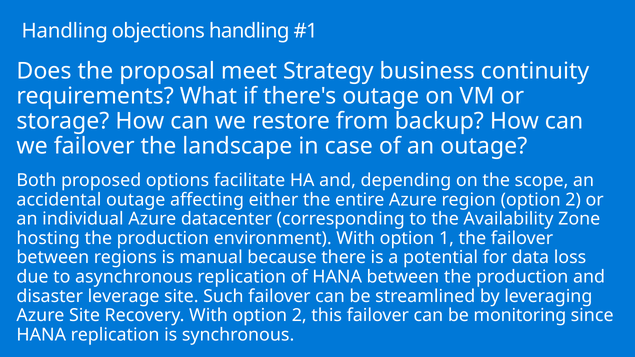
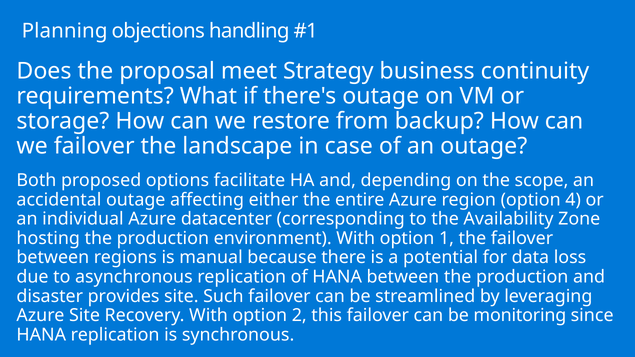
Handling: Handling -> Planning (65, 31)
region option 2: 2 -> 4 (573, 200)
leverage: leverage -> provides (124, 296)
